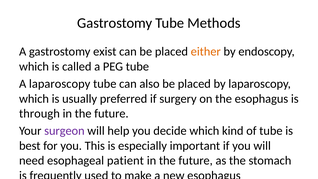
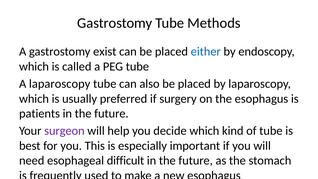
either colour: orange -> blue (206, 52)
through: through -> patients (39, 113)
patient: patient -> difficult (126, 161)
